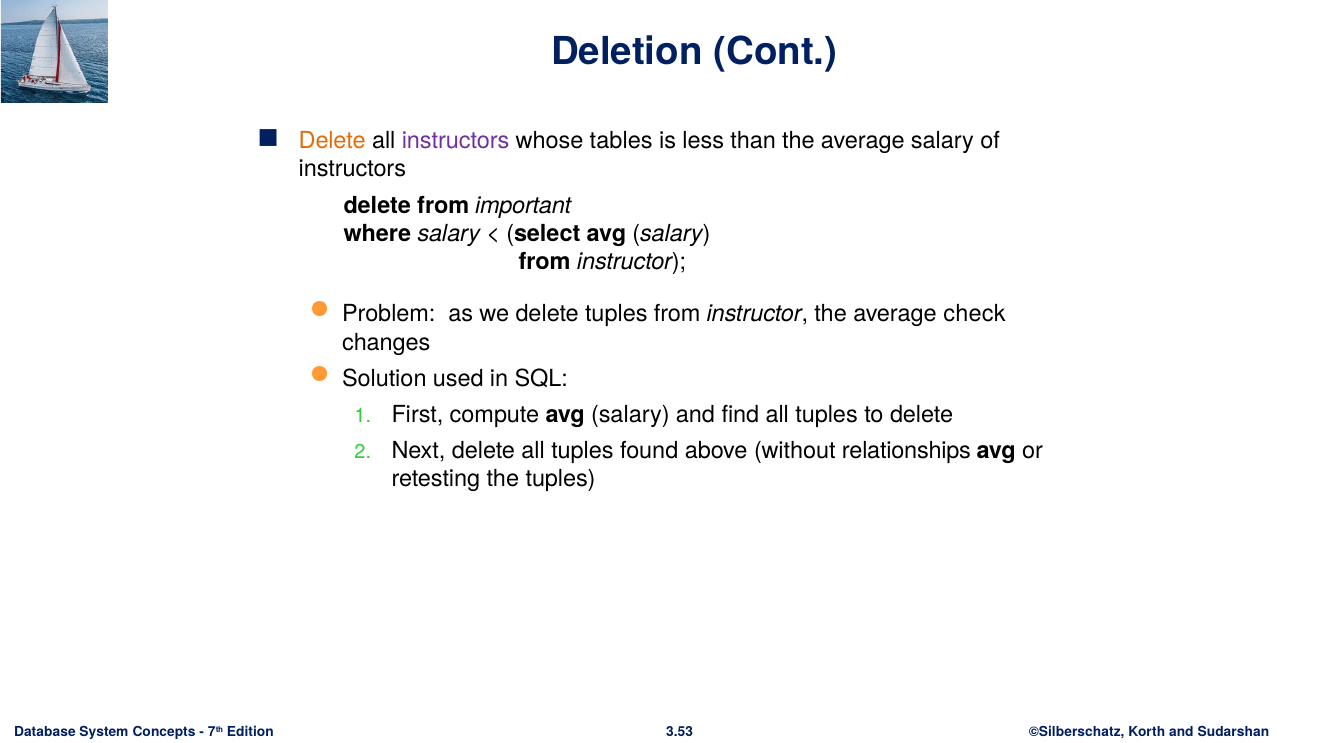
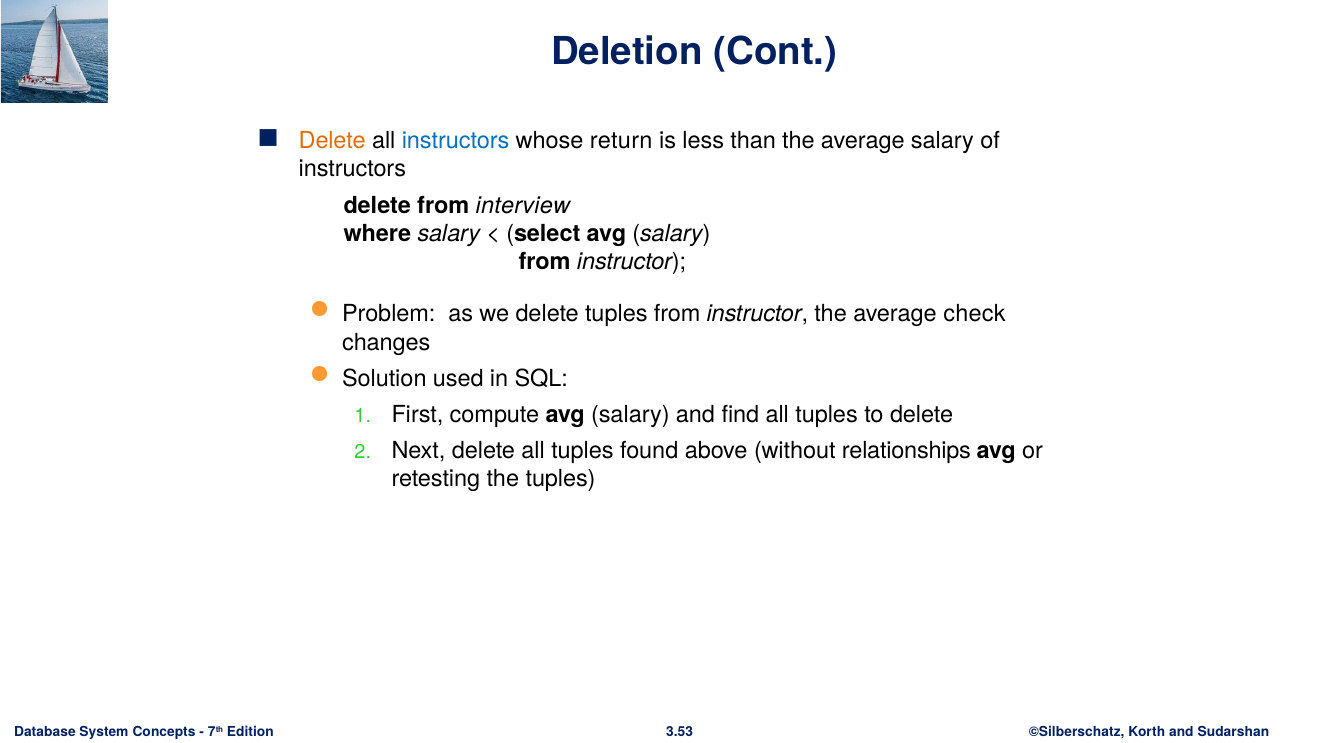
instructors colour: purple -> blue (456, 141)
tables: tables -> return (621, 141)
important: important -> interview (523, 205)
